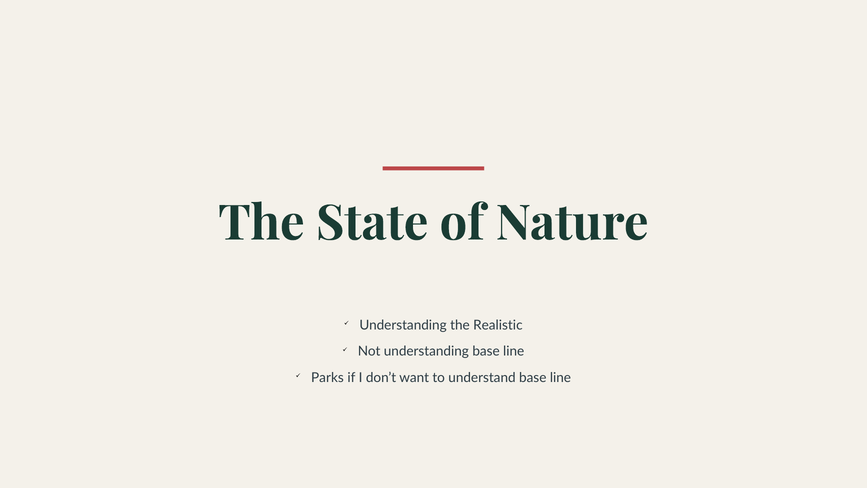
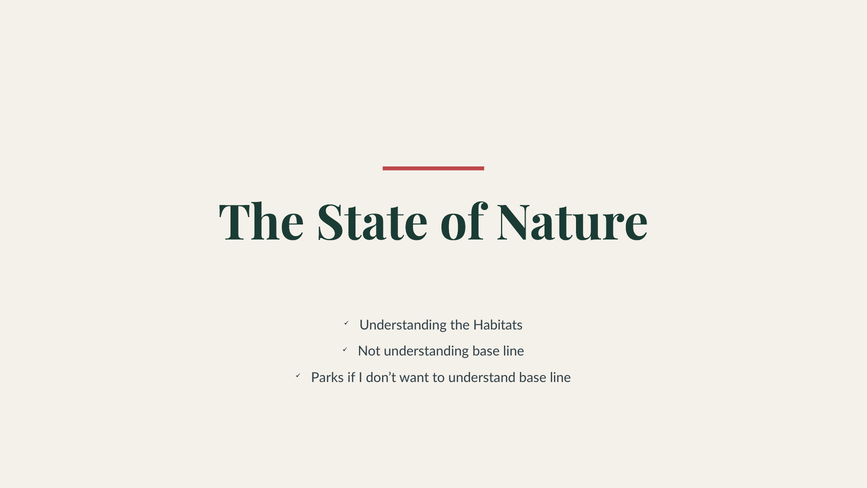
Realistic: Realistic -> Habitats (498, 325)
